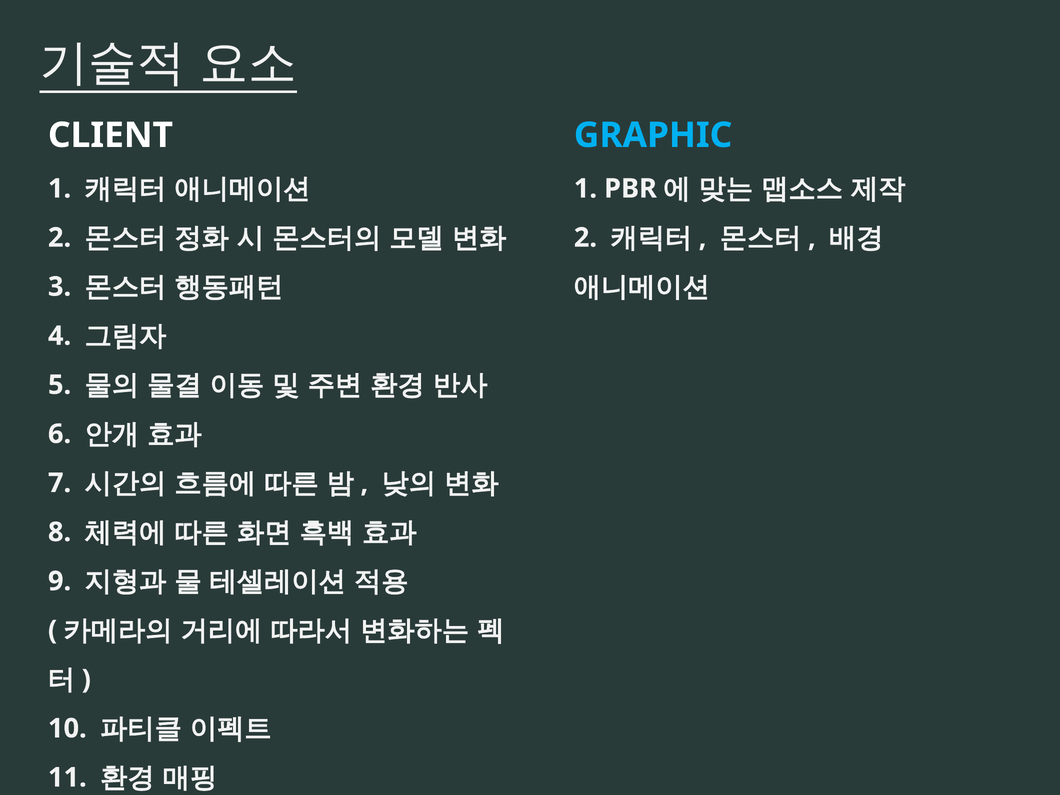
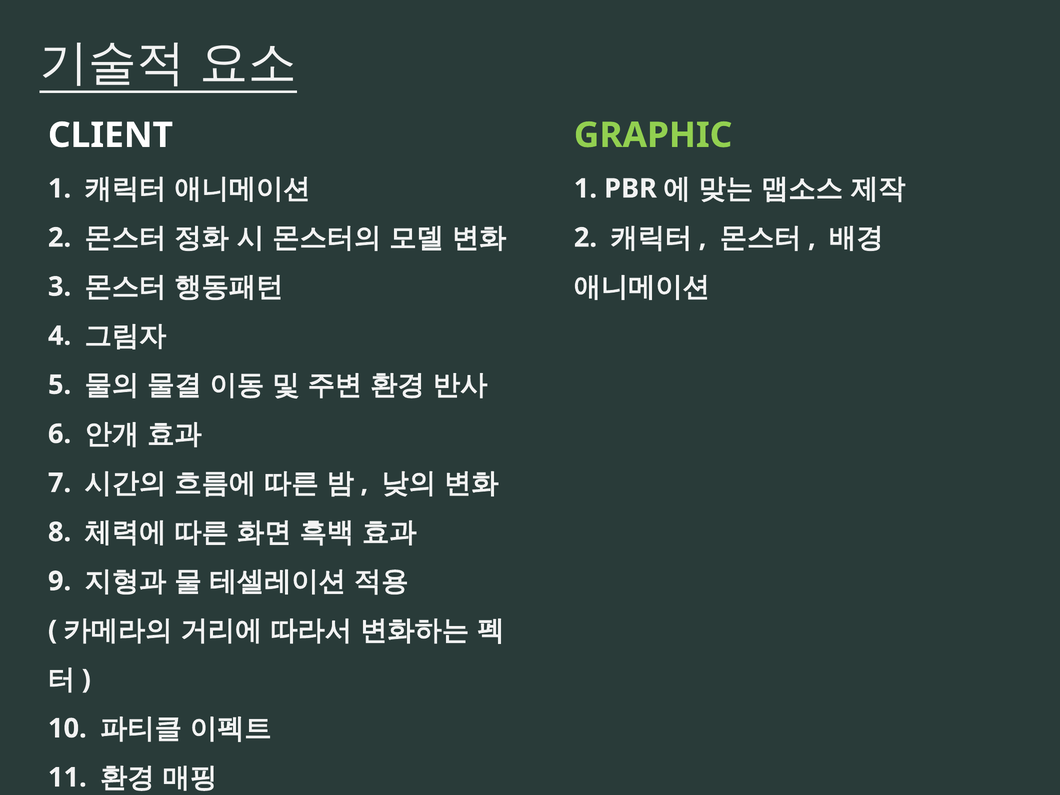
GRAPHIC colour: light blue -> light green (653, 135)
